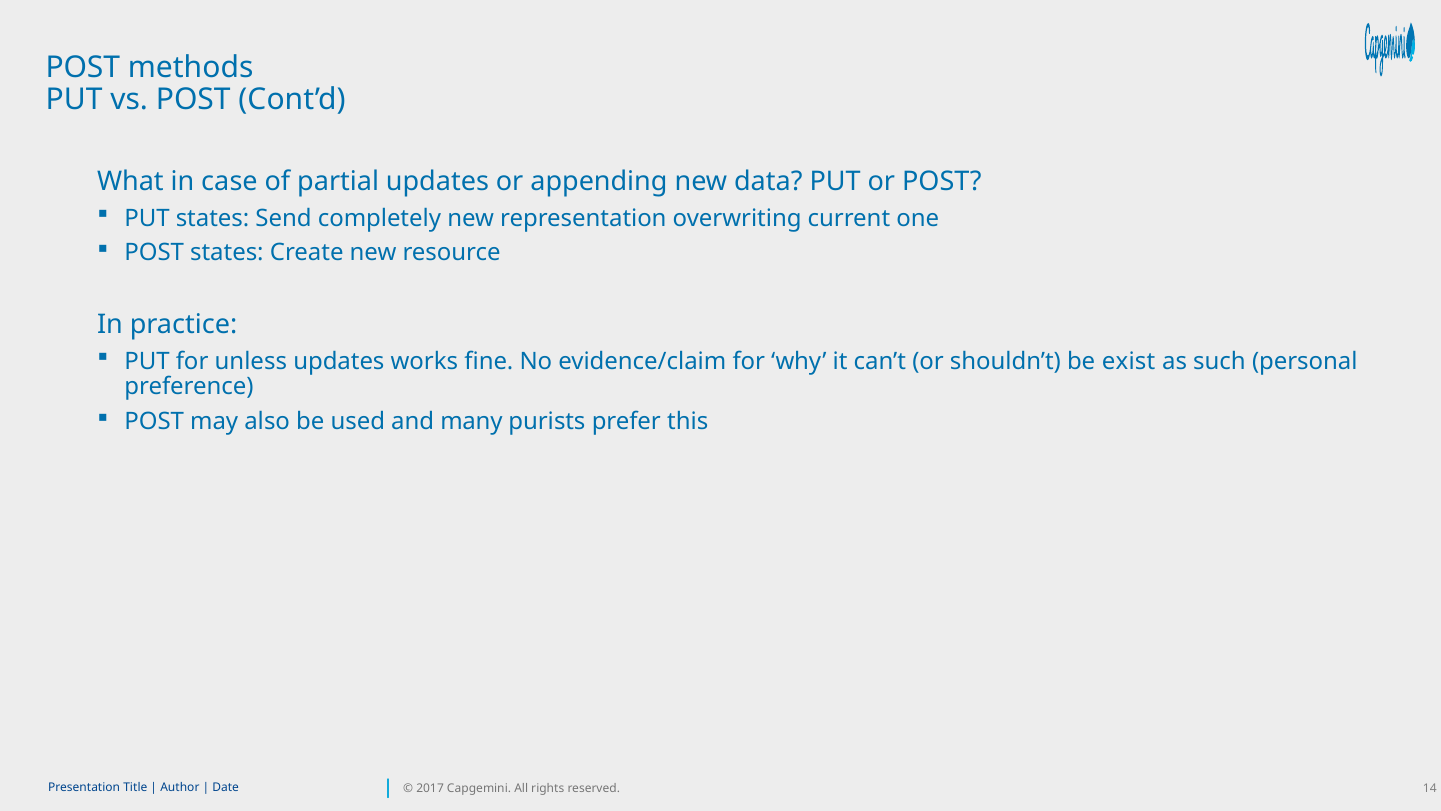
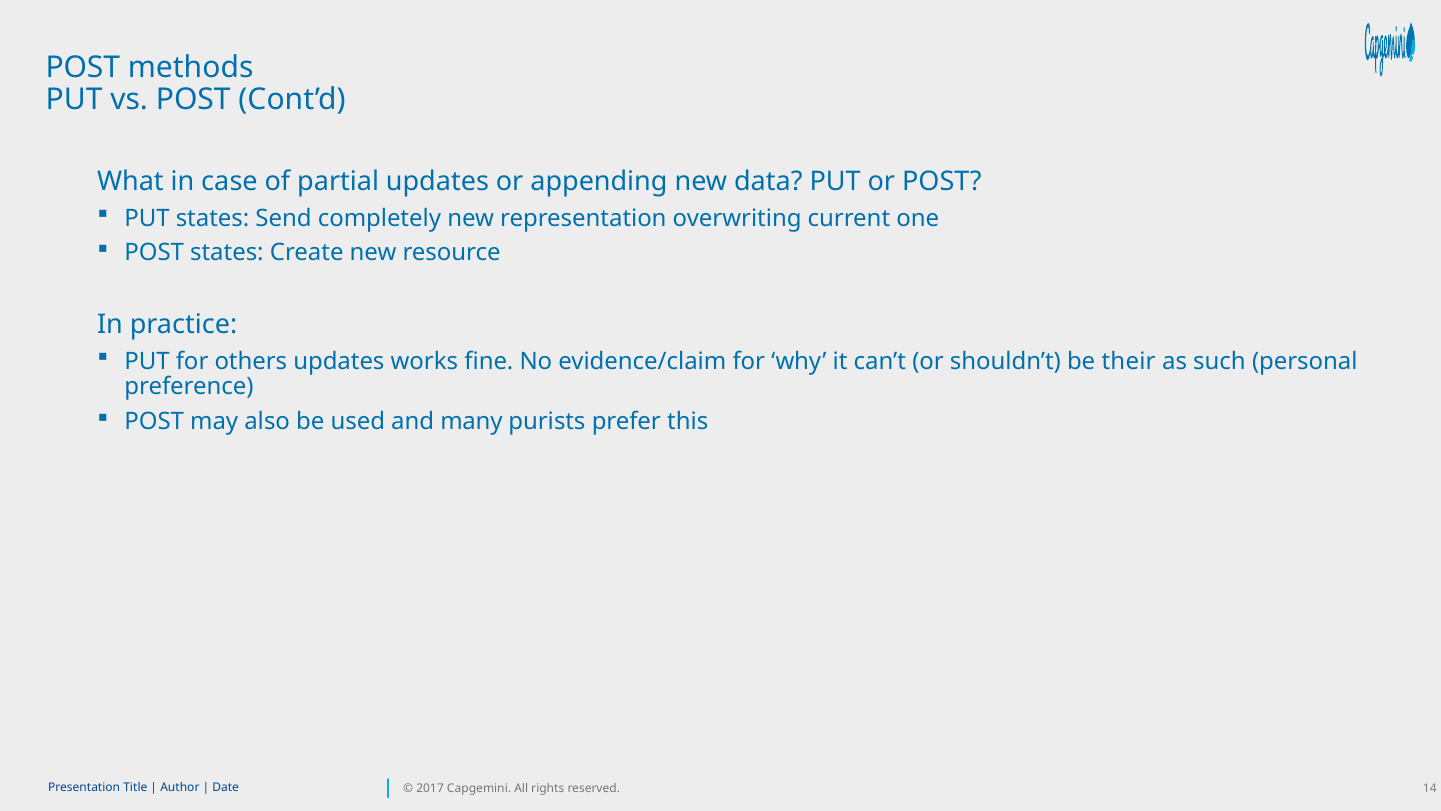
unless: unless -> others (251, 361)
exist: exist -> their (1129, 361)
